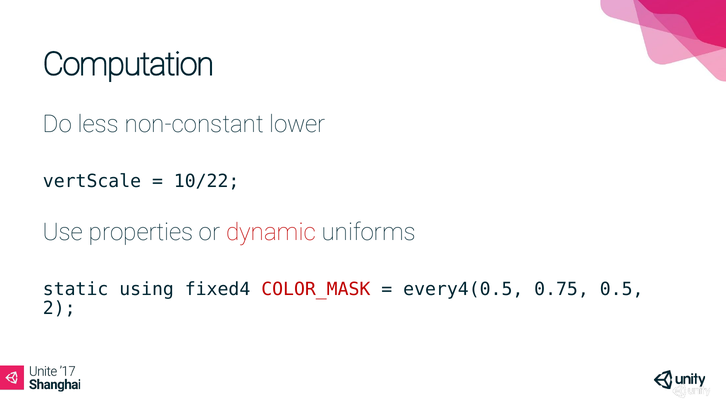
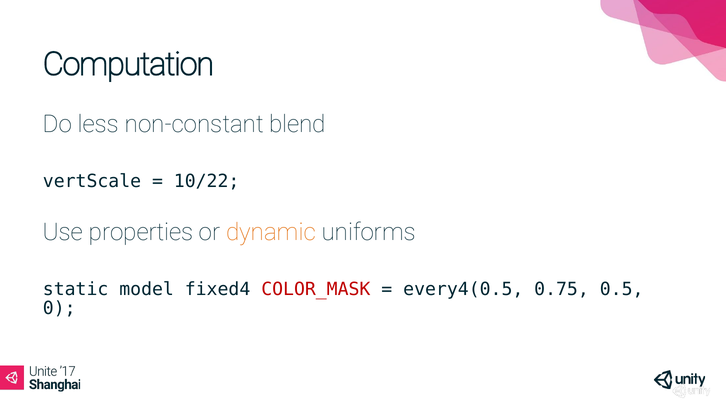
lower: lower -> blend (297, 125)
dynamic colour: red -> orange (271, 232)
using: using -> model (147, 289)
2: 2 -> 0 (59, 308)
